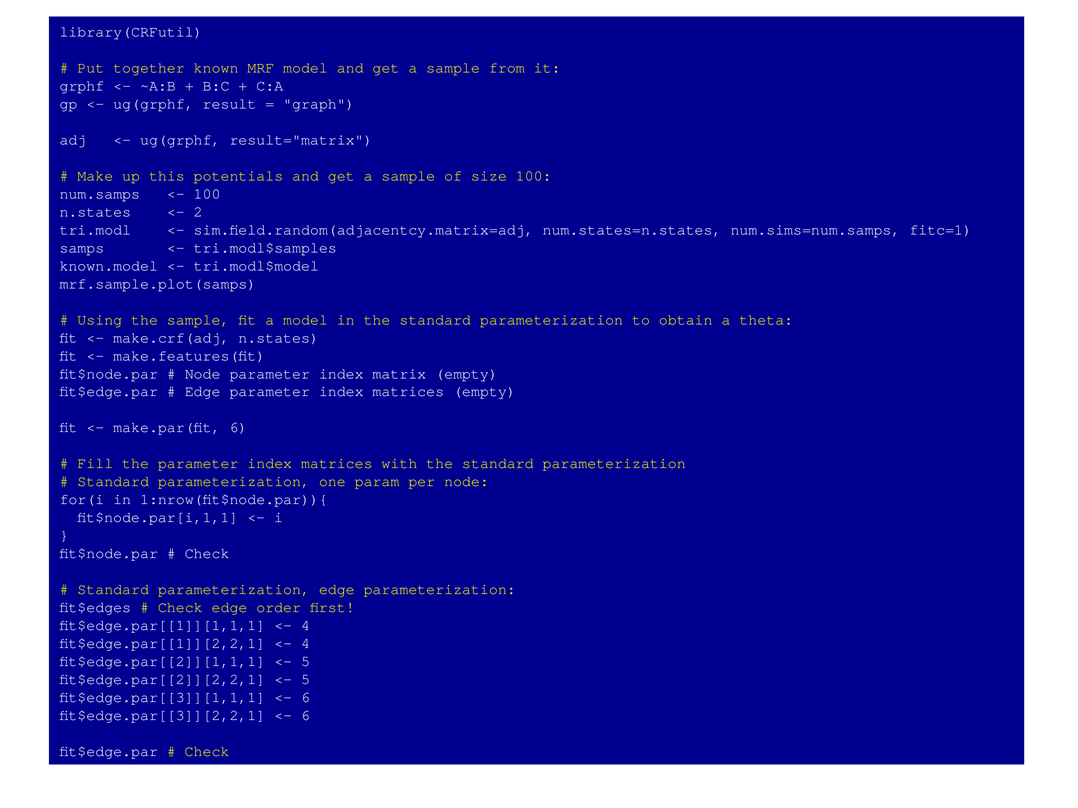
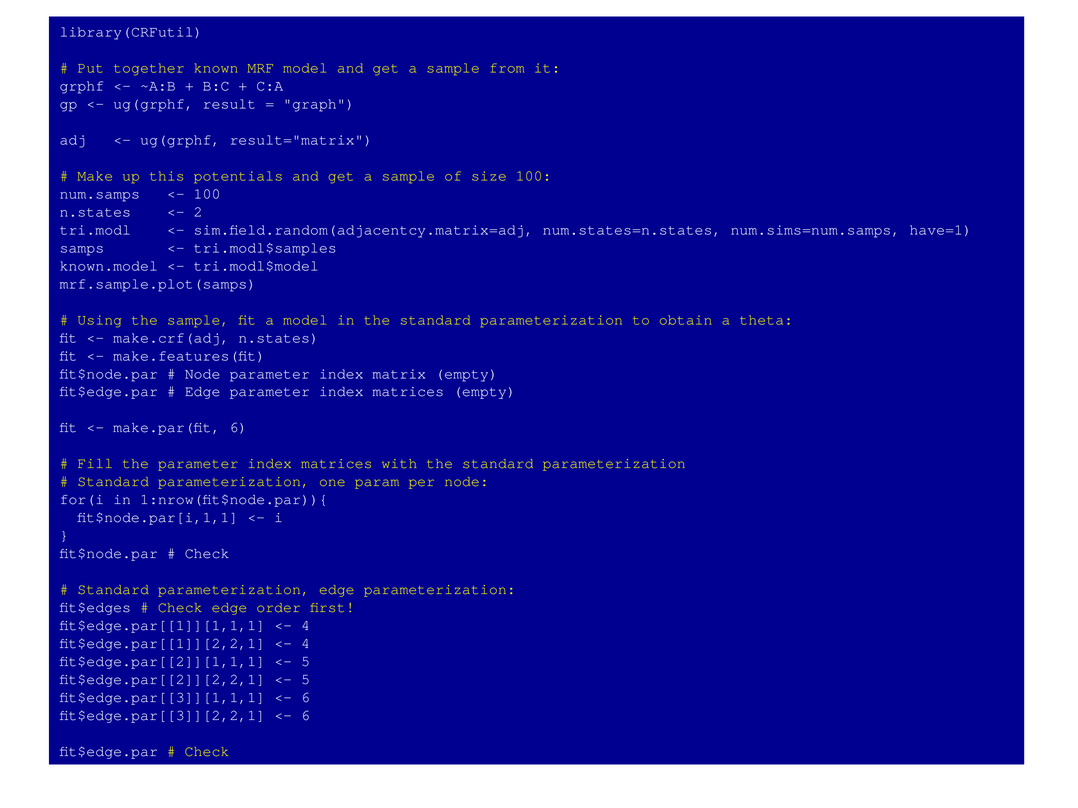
fitc=1: fitc=1 -> have=1 (941, 230)
